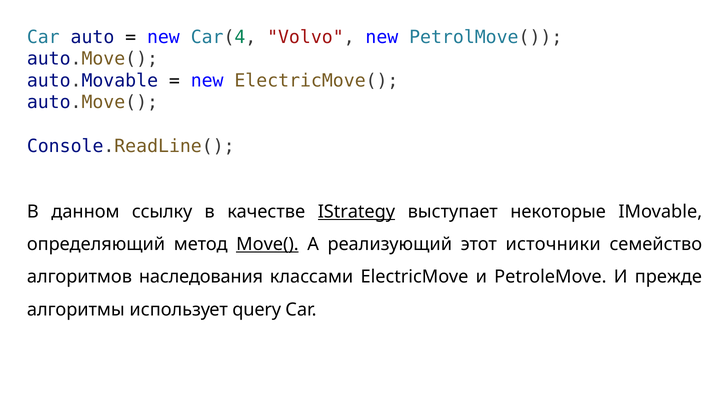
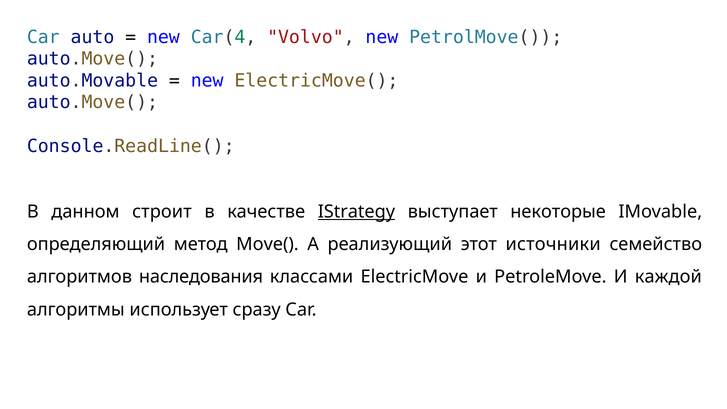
ссылку: ссылку -> строит (162, 211)
Move( underline: present -> none (267, 244)
прежде: прежде -> каждой (668, 277)
query: query -> сразу (257, 310)
